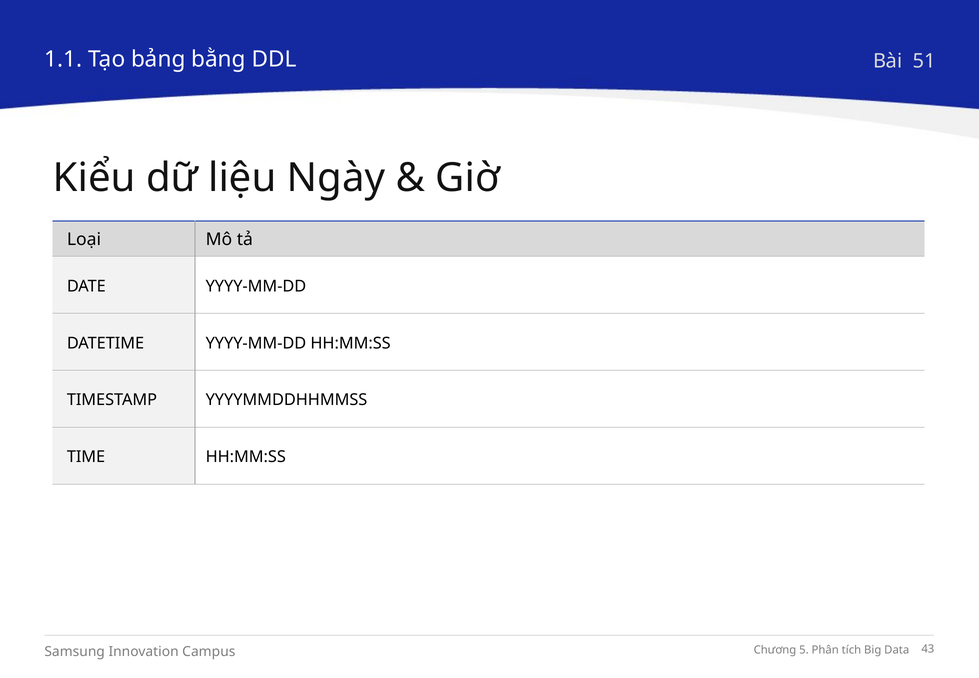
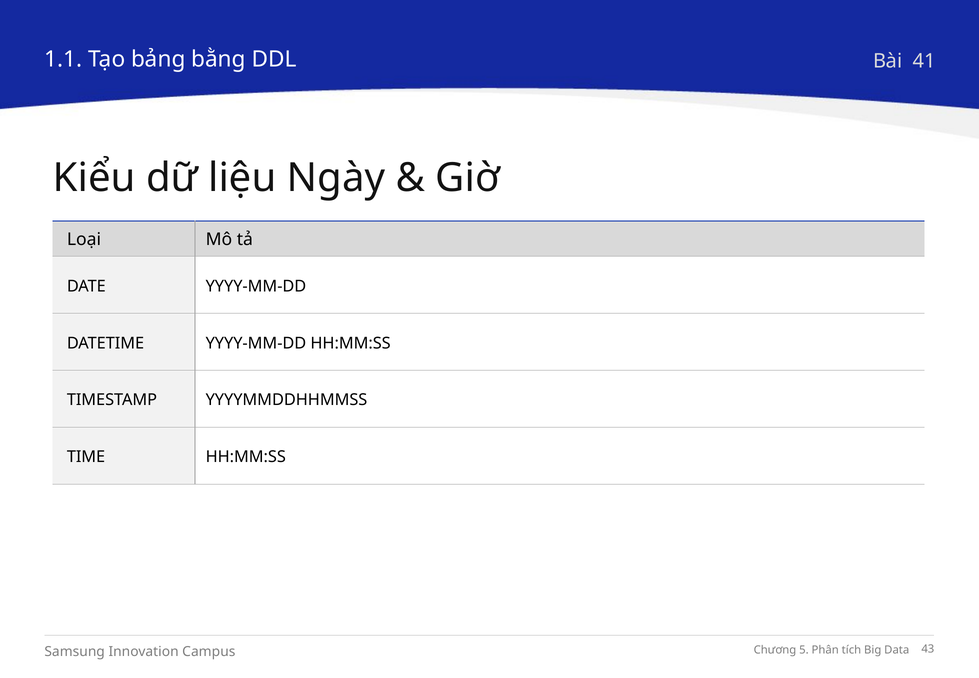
51: 51 -> 41 (924, 61)
